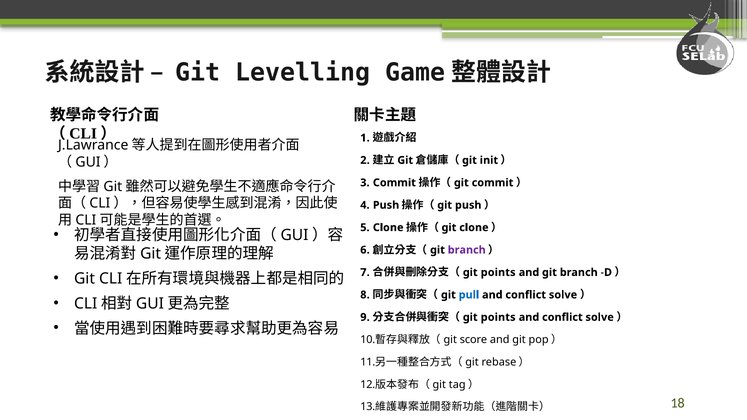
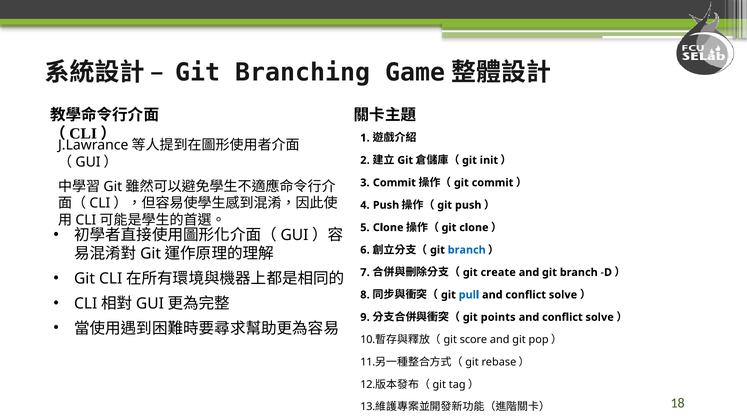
Levelling: Levelling -> Branching (303, 72)
branch colour: purple -> blue (467, 250)
points: points -> create (498, 272)
